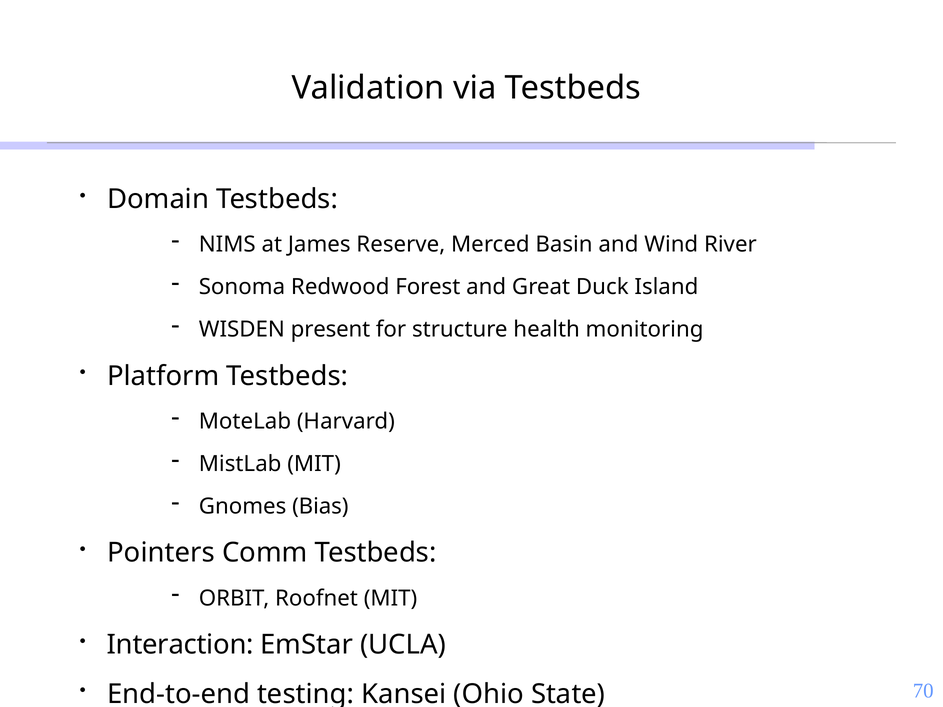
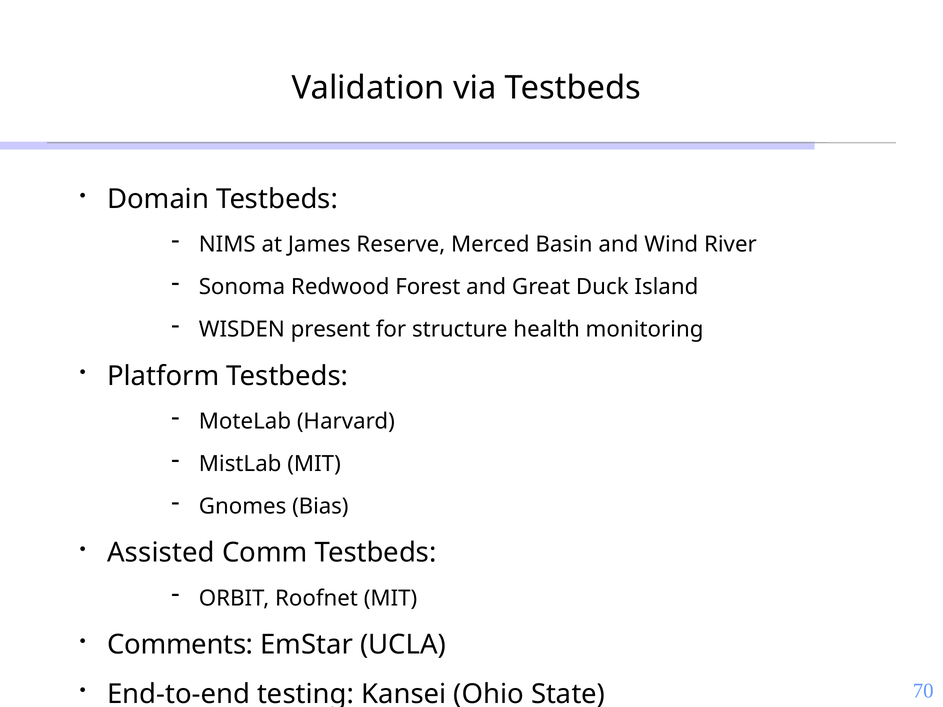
Pointers: Pointers -> Assisted (161, 553)
Interaction: Interaction -> Comments (180, 645)
